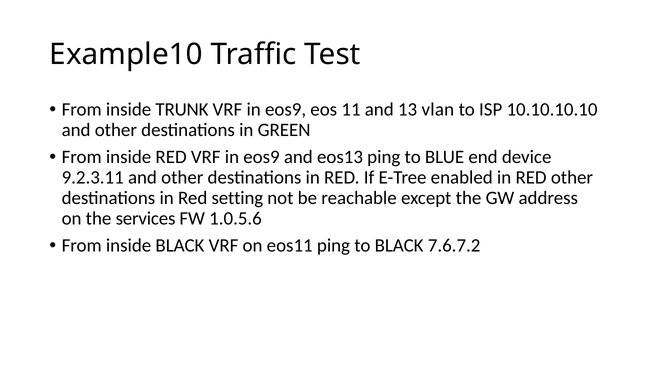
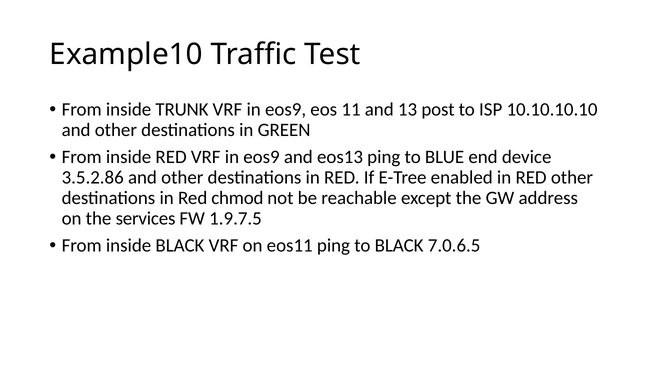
vlan: vlan -> post (438, 110)
9.2.3.11: 9.2.3.11 -> 3.5.2.86 (93, 178)
setting: setting -> chmod (237, 198)
1.0.5.6: 1.0.5.6 -> 1.9.7.5 (236, 218)
7.6.7.2: 7.6.7.2 -> 7.0.6.5 (454, 246)
